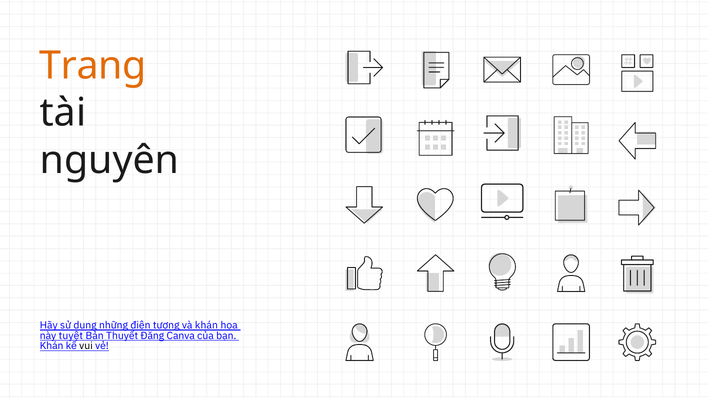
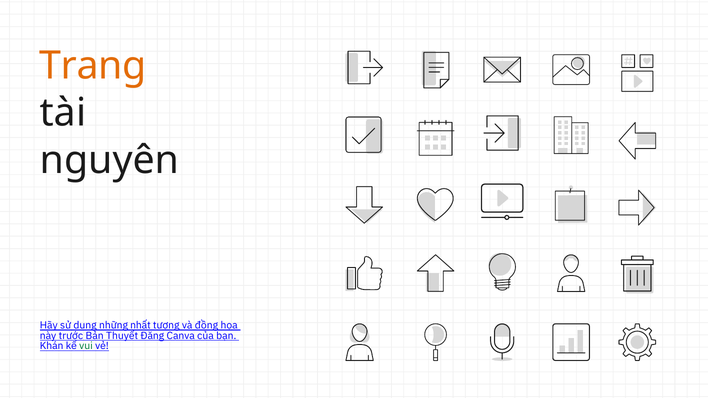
điện: điện -> nhất (140, 325)
và khán: khán -> đồng (206, 325)
tuyệt: tuyệt -> trước (71, 336)
vui colour: black -> green (86, 346)
